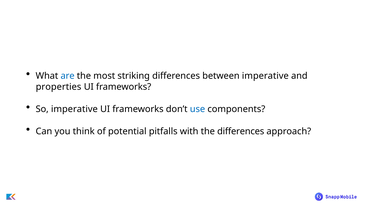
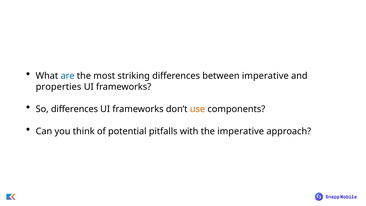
So imperative: imperative -> differences (74, 109)
use colour: blue -> orange (198, 109)
the differences: differences -> imperative (241, 131)
